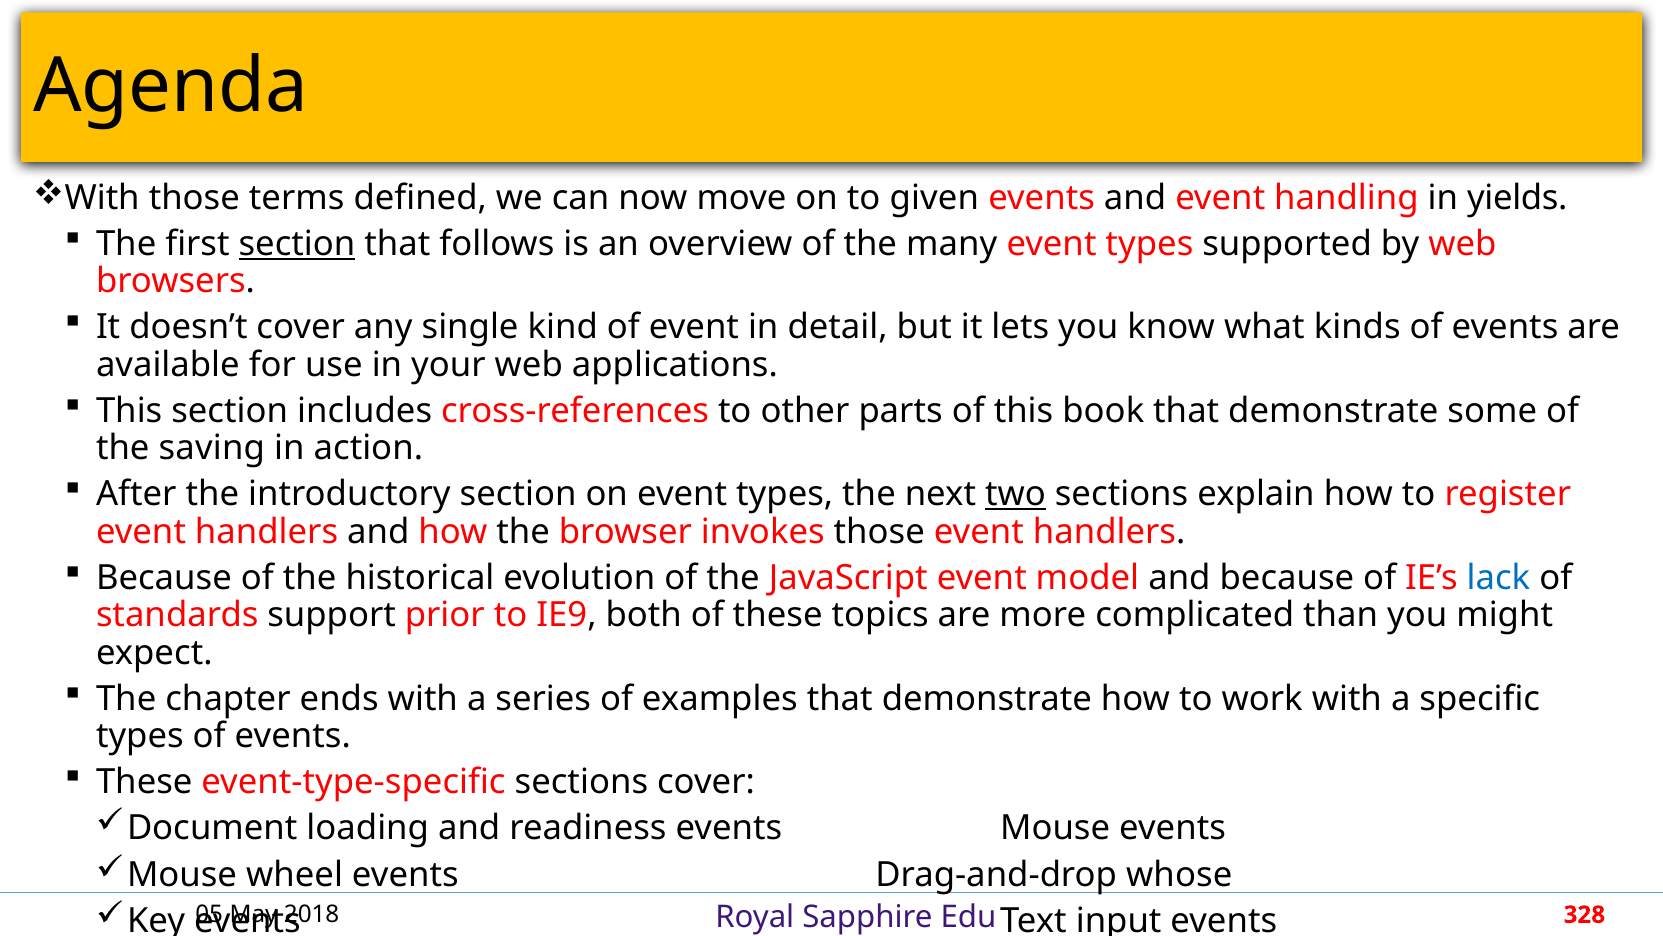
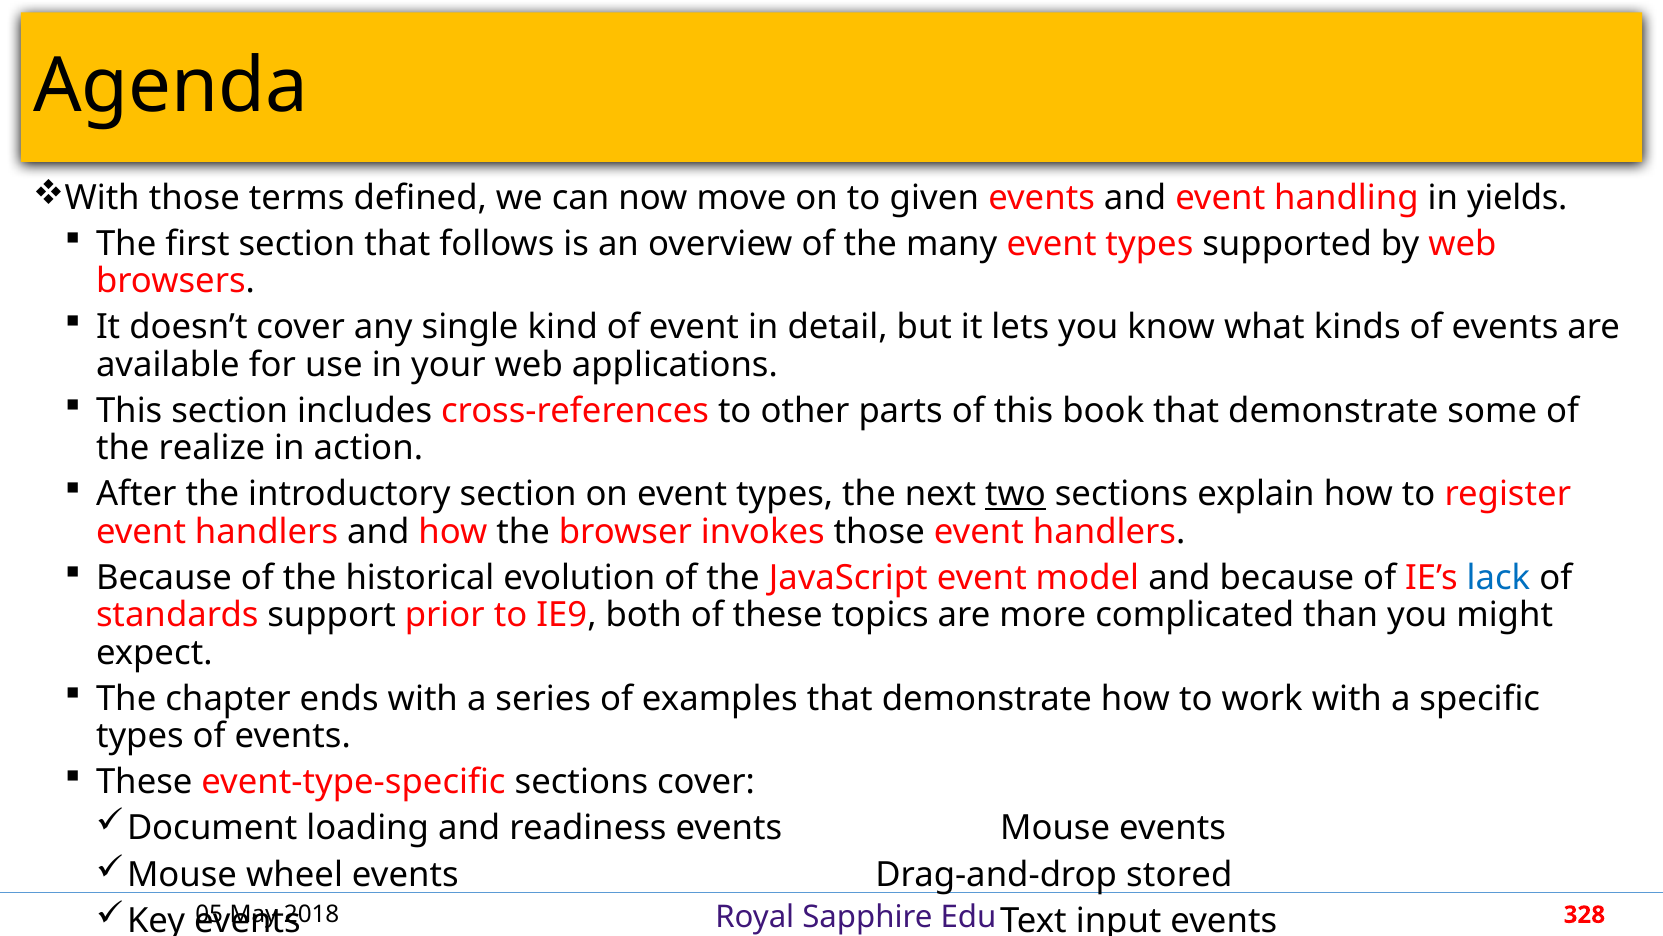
section underline: present -> none (297, 244)
saving: saving -> realize (212, 448)
whose: whose -> stored (1179, 874)
